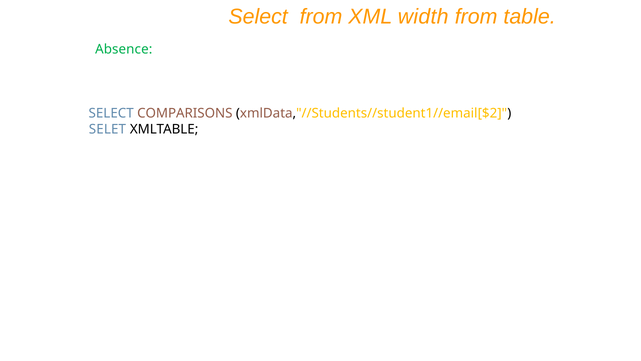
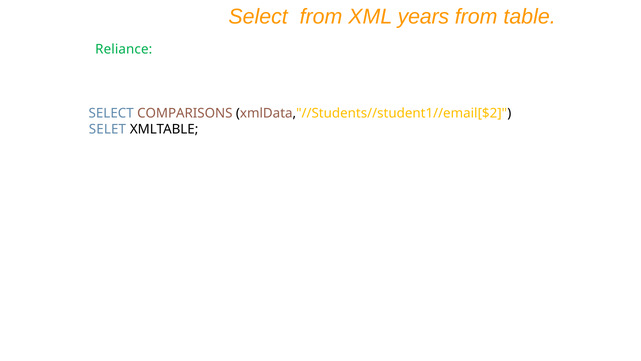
width: width -> years (423, 17)
Absence: Absence -> Reliance (124, 49)
